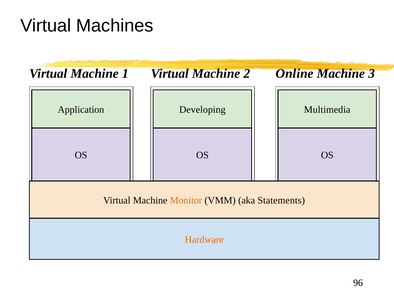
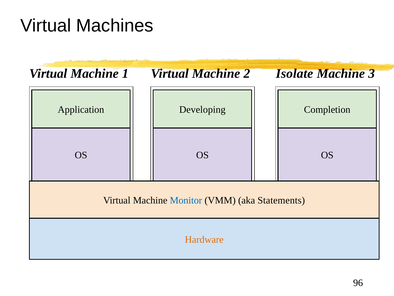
Online: Online -> Isolate (295, 73)
Multimedia: Multimedia -> Completion (327, 110)
Monitor colour: orange -> blue (186, 200)
